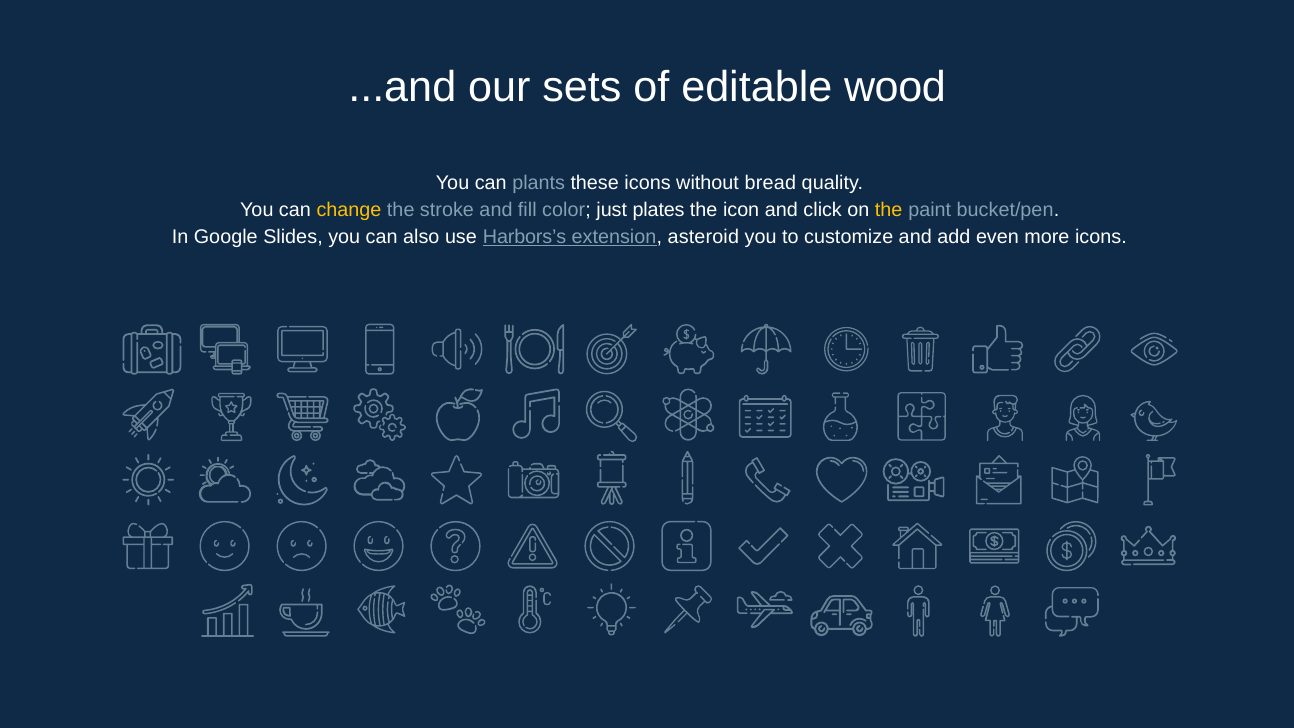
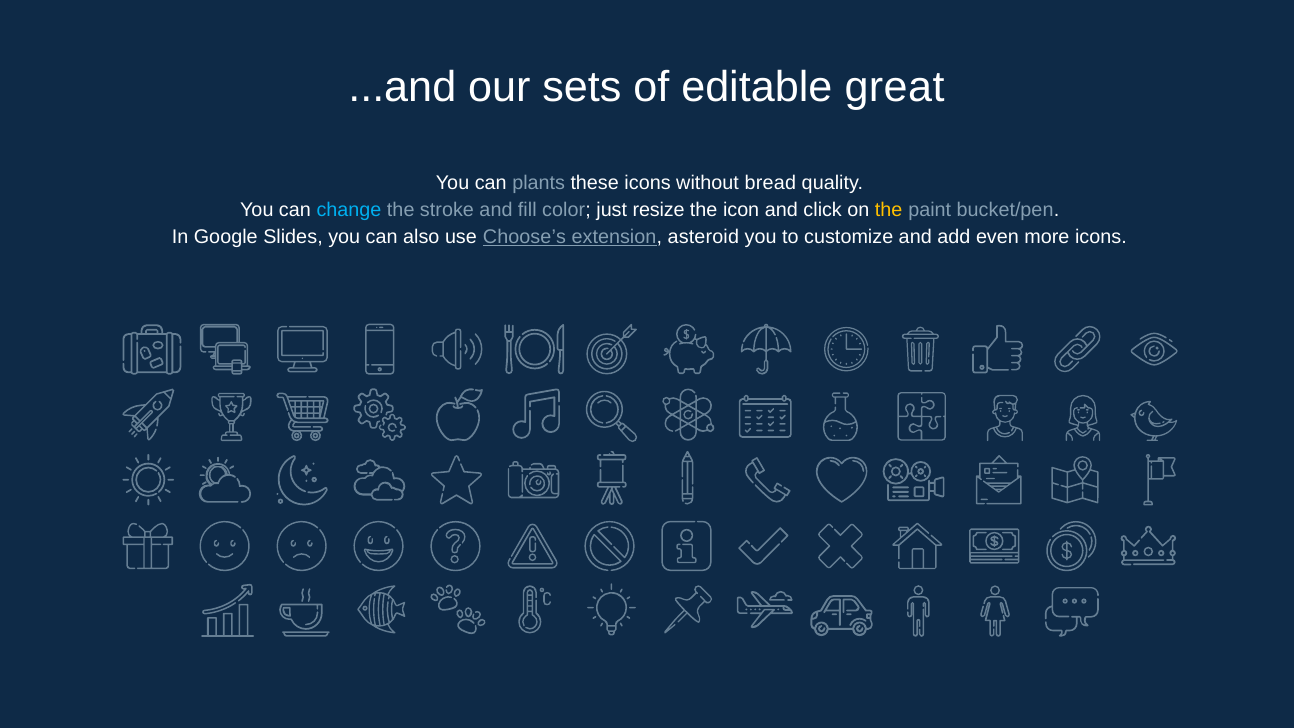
wood: wood -> great (895, 88)
change colour: yellow -> light blue (349, 210)
plates: plates -> resize (659, 210)
Harbors’s: Harbors’s -> Choose’s (524, 237)
